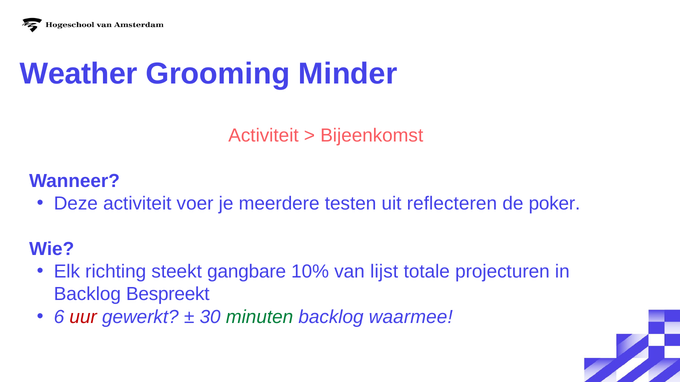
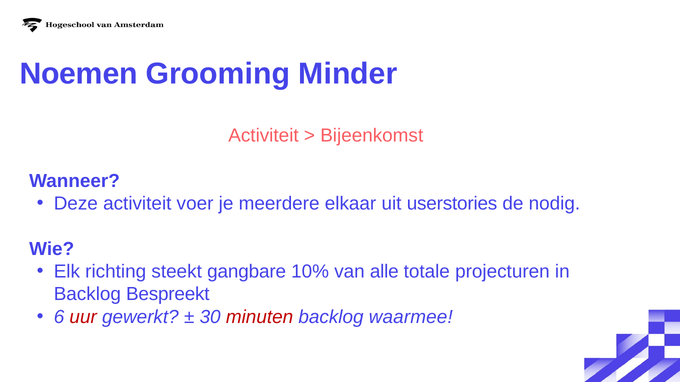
Weather: Weather -> Noemen (79, 74)
testen: testen -> elkaar (351, 204)
reflecteren: reflecteren -> userstories (452, 204)
poker: poker -> nodig (554, 204)
lijst: lijst -> alle (384, 272)
minuten colour: green -> red (260, 317)
